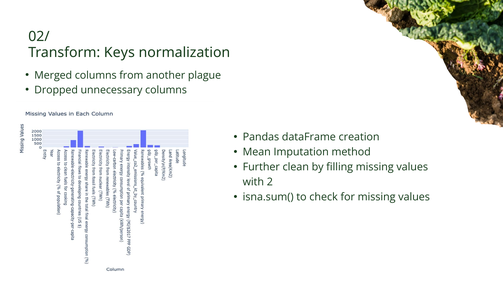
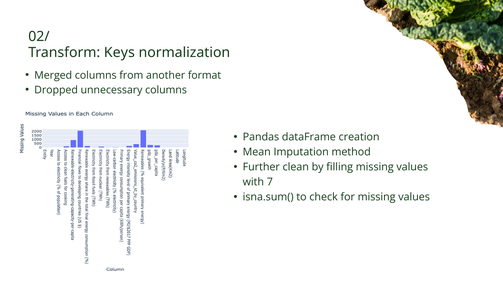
plague: plague -> format (205, 75)
2: 2 -> 7 (270, 182)
